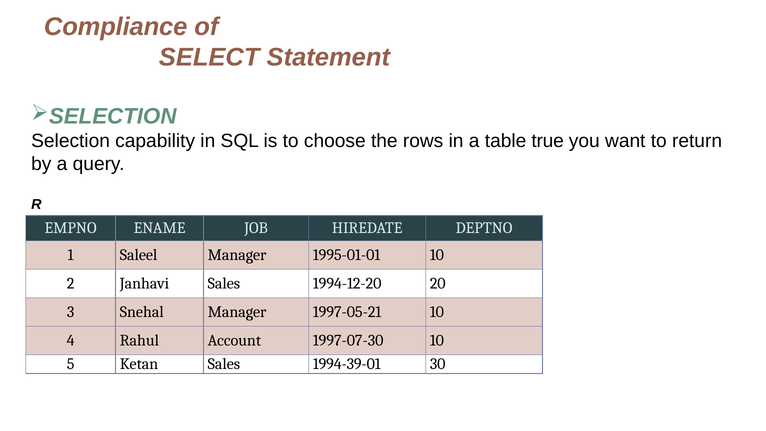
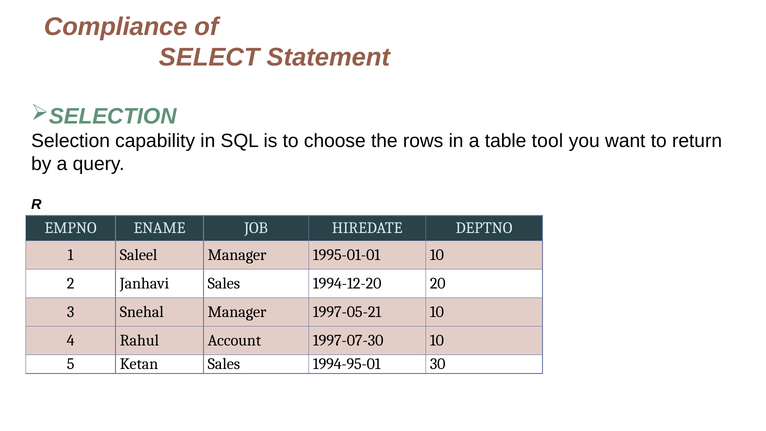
true: true -> tool (547, 141)
1994-39-01: 1994-39-01 -> 1994-95-01 (347, 364)
